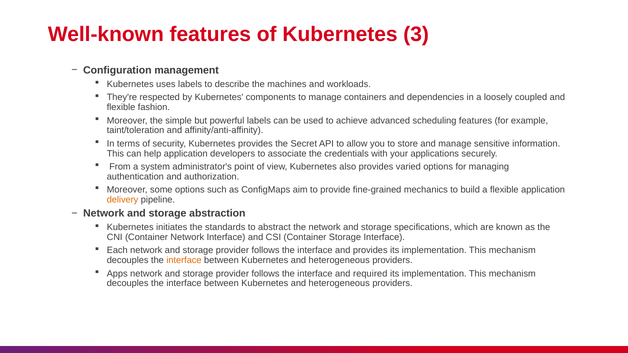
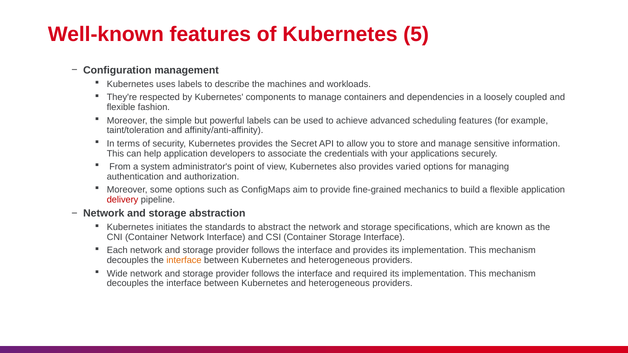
3: 3 -> 5 (416, 34)
delivery colour: orange -> red (123, 200)
Apps: Apps -> Wide (117, 274)
